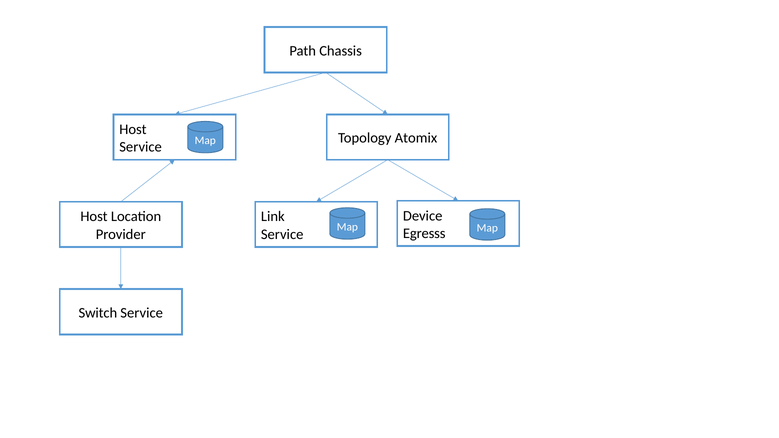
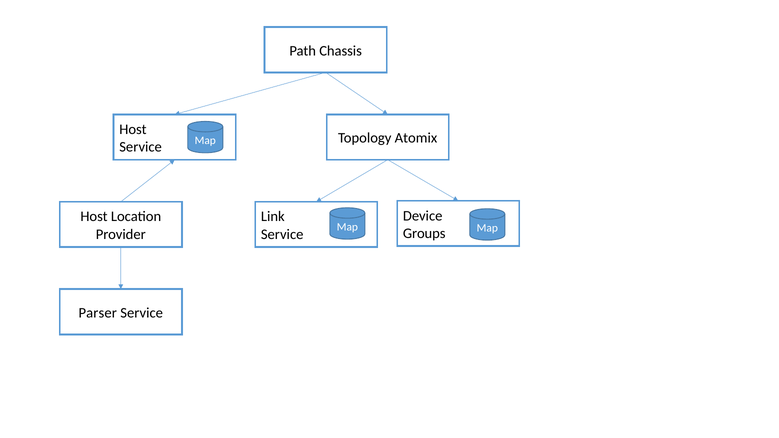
Egresss: Egresss -> Groups (424, 233)
Switch: Switch -> Parser (98, 313)
